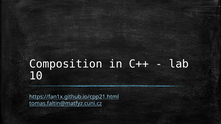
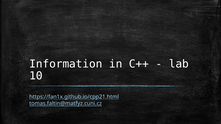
Composition: Composition -> Information (66, 64)
